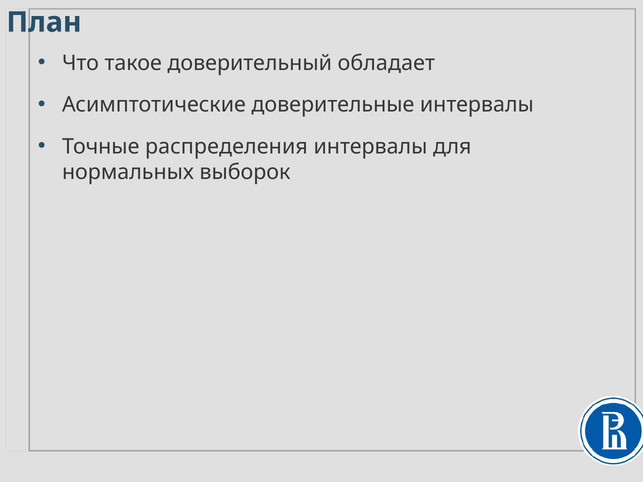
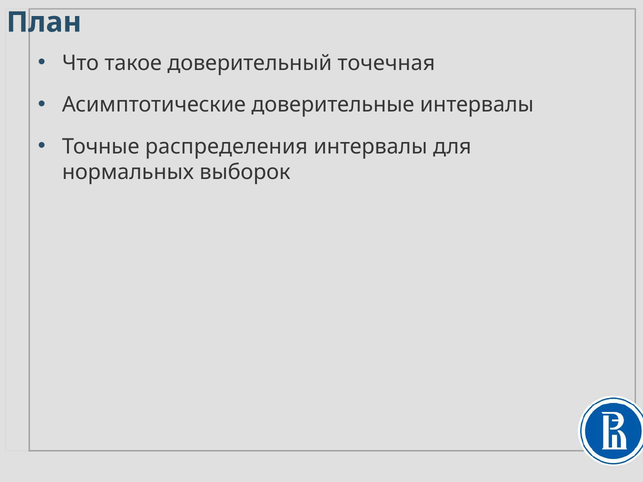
обладает: обладает -> точечная (386, 63)
